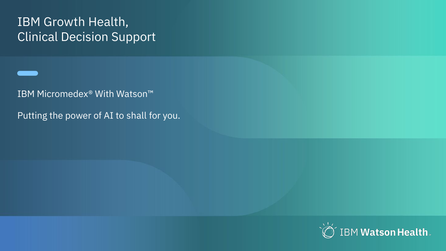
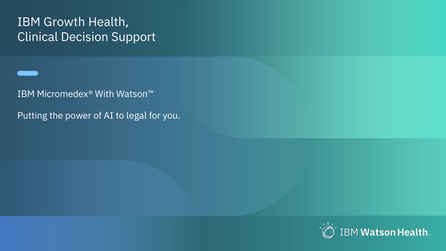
shall: shall -> legal (137, 116)
